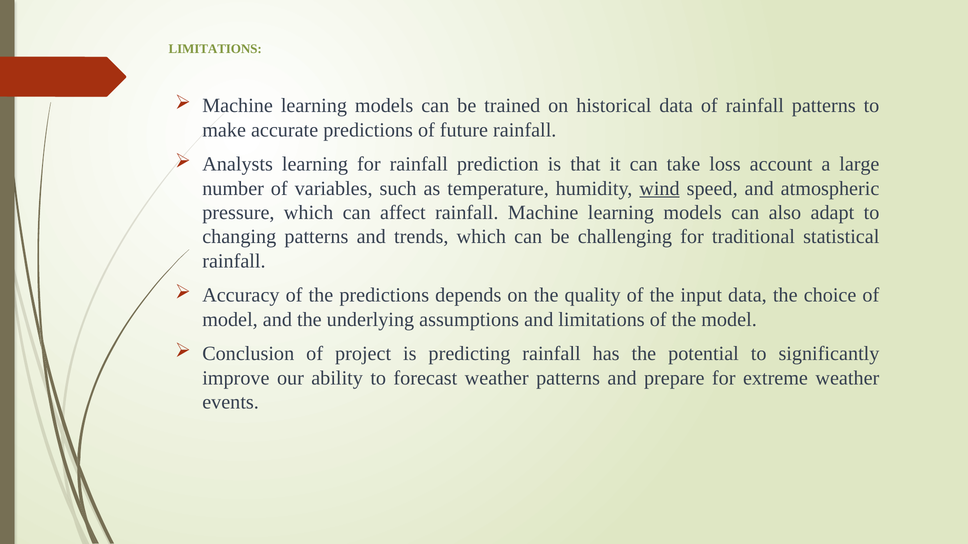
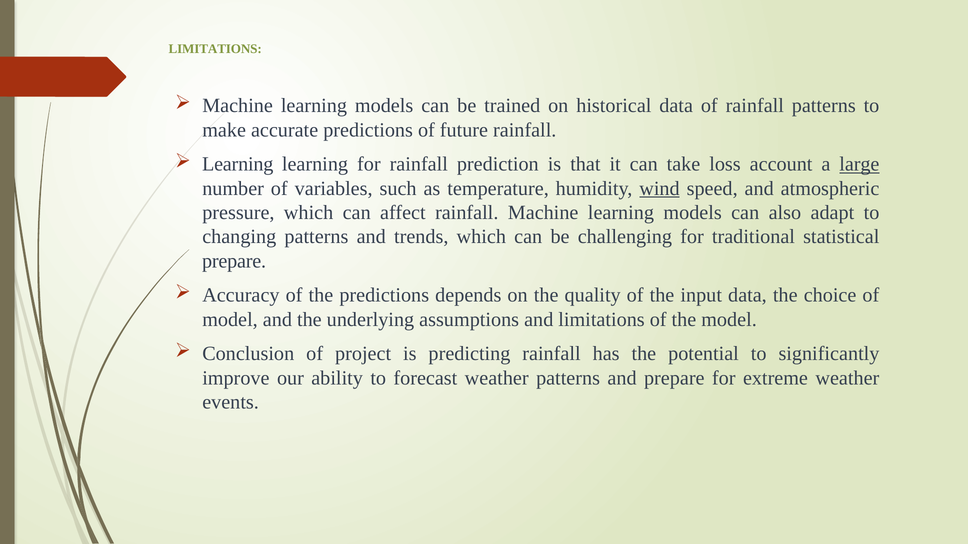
Analysts: Analysts -> Learning (238, 164)
large underline: none -> present (859, 164)
rainfall: rainfall -> prepare (234, 261)
